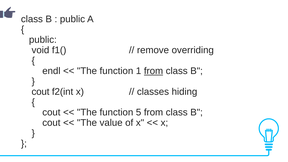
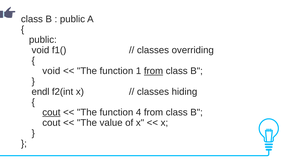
remove: remove -> classes (153, 50)
endl: endl -> void (51, 71)
cout: cout -> endl (40, 92)
cout underline: none -> present (51, 112)
5: 5 -> 4 (139, 112)
